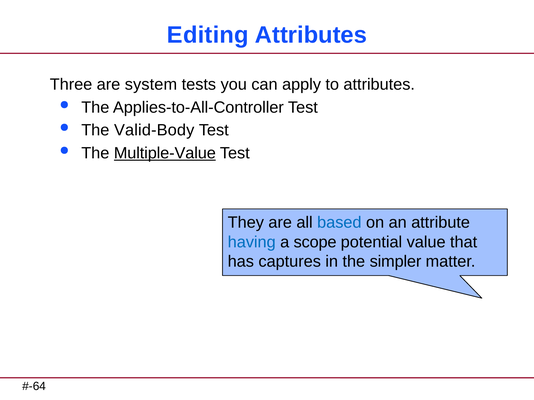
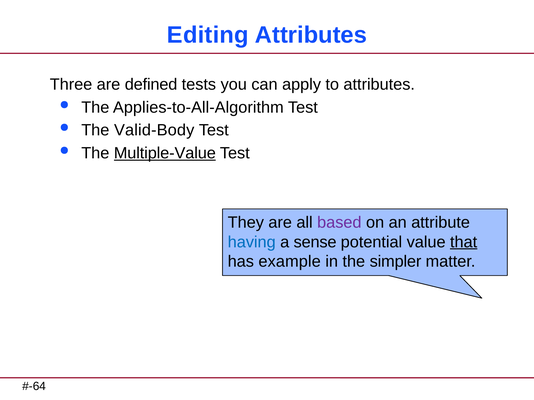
system: system -> defined (151, 85)
Applies-to-All-Controller: Applies-to-All-Controller -> Applies-to-All-Algorithm (198, 108)
based colour: blue -> purple (339, 223)
scope: scope -> sense (315, 242)
that underline: none -> present (464, 242)
captures: captures -> example (290, 262)
